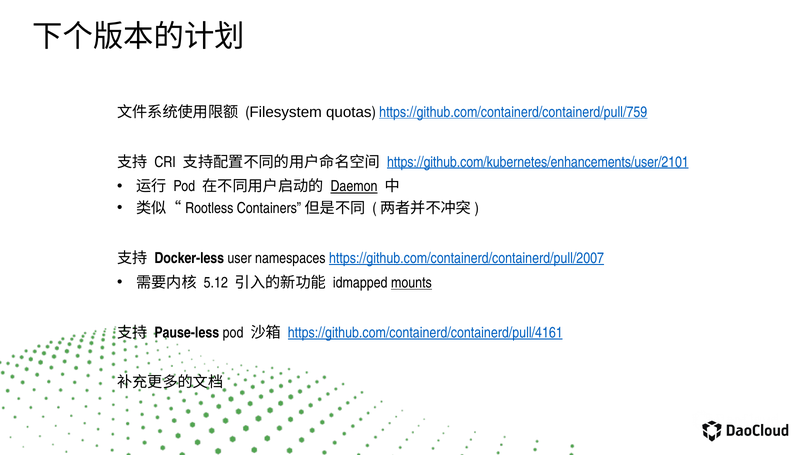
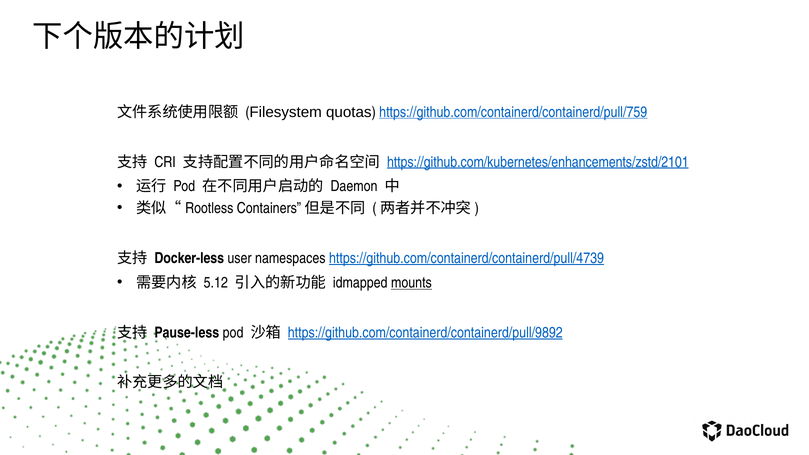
https://github.com/kubernetes/enhancements/user/2101: https://github.com/kubernetes/enhancements/user/2101 -> https://github.com/kubernetes/enhancements/zstd/2101 (538, 162)
Daemon underline: present -> none (354, 186)
https://github.com/containerd/containerd/pull/2007: https://github.com/containerd/containerd/pull/2007 -> https://github.com/containerd/containerd/pull/4739 (467, 258)
https://github.com/containerd/containerd/pull/4161: https://github.com/containerd/containerd/pull/4161 -> https://github.com/containerd/containerd/pull/9892 (425, 333)
